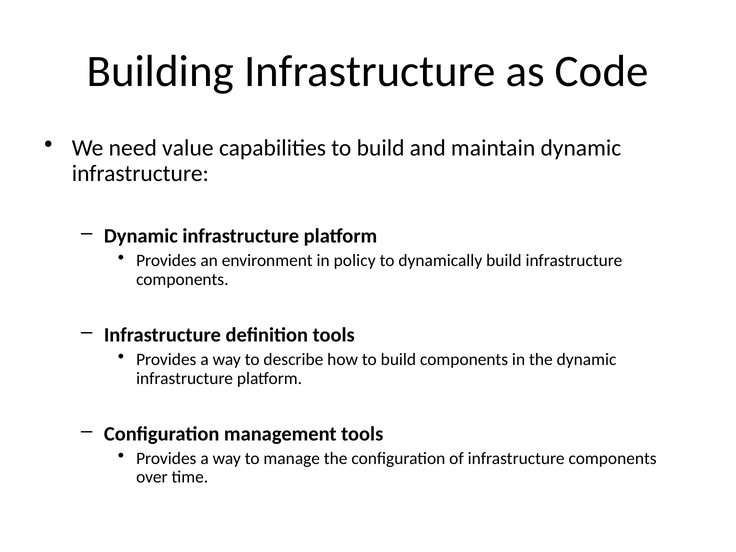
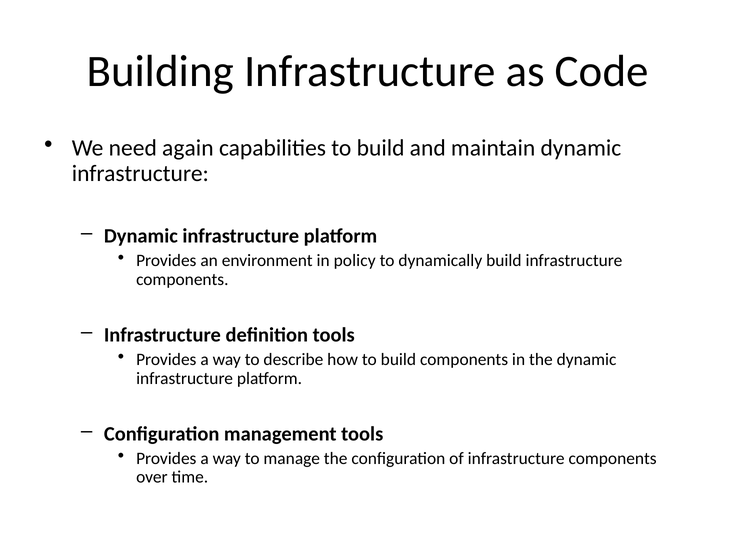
value: value -> again (188, 148)
